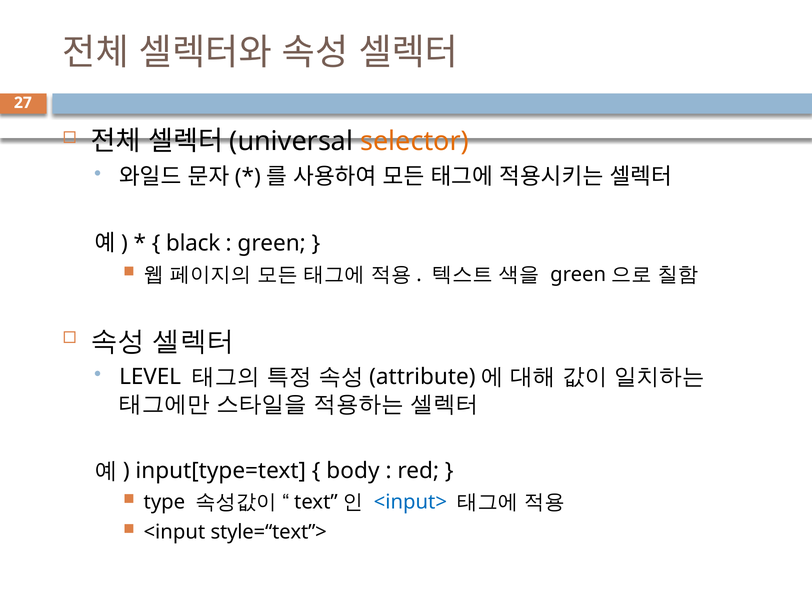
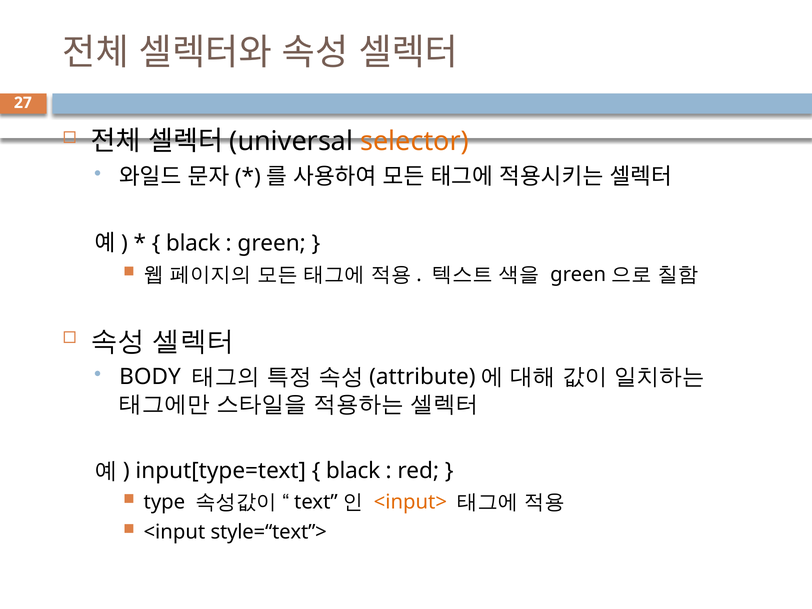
LEVEL: LEVEL -> BODY (150, 377)
body: body -> black (353, 471)
<input> colour: blue -> orange (410, 502)
